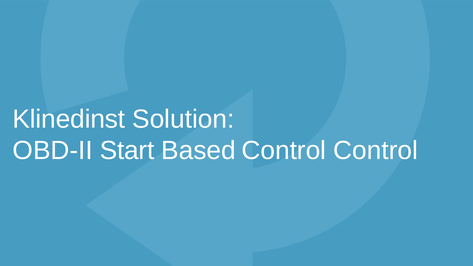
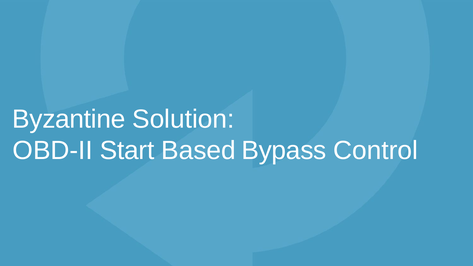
Klinedinst: Klinedinst -> Byzantine (69, 119)
Based Control: Control -> Bypass (284, 151)
